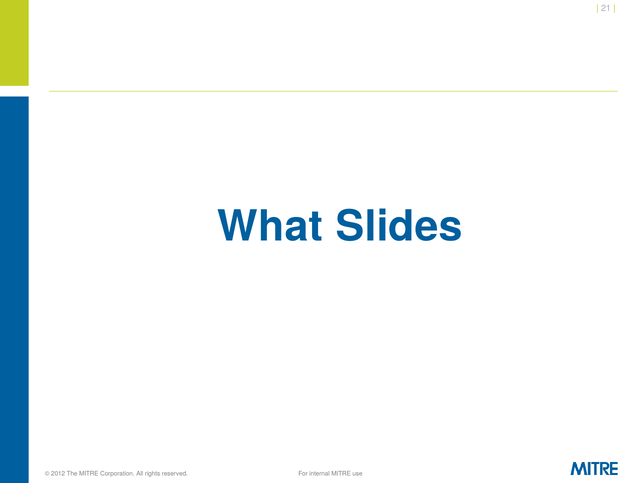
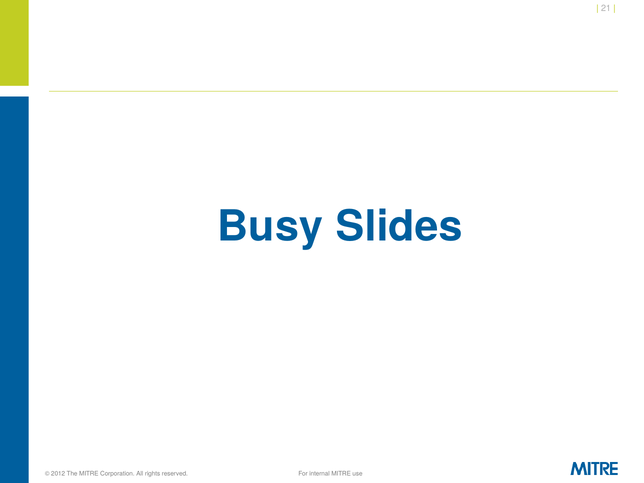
What: What -> Busy (270, 226)
